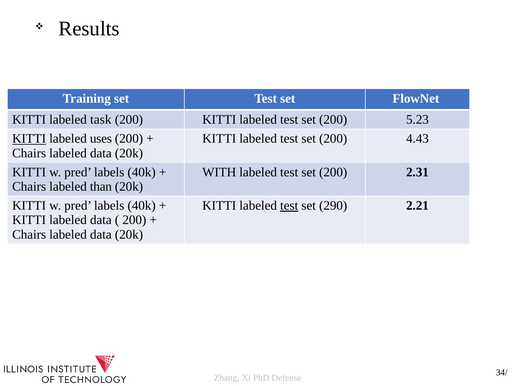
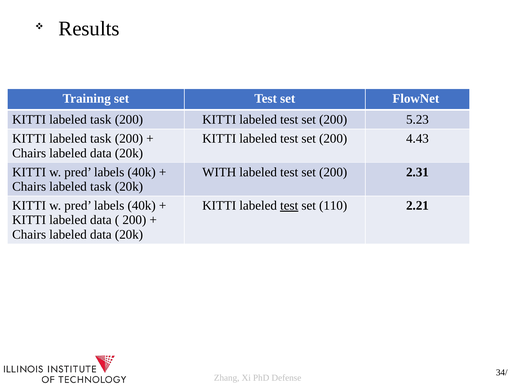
KITTI underline: present -> none (29, 139)
uses: uses -> task (101, 139)
Chairs labeled than: than -> task (101, 187)
290: 290 -> 110 (333, 206)
